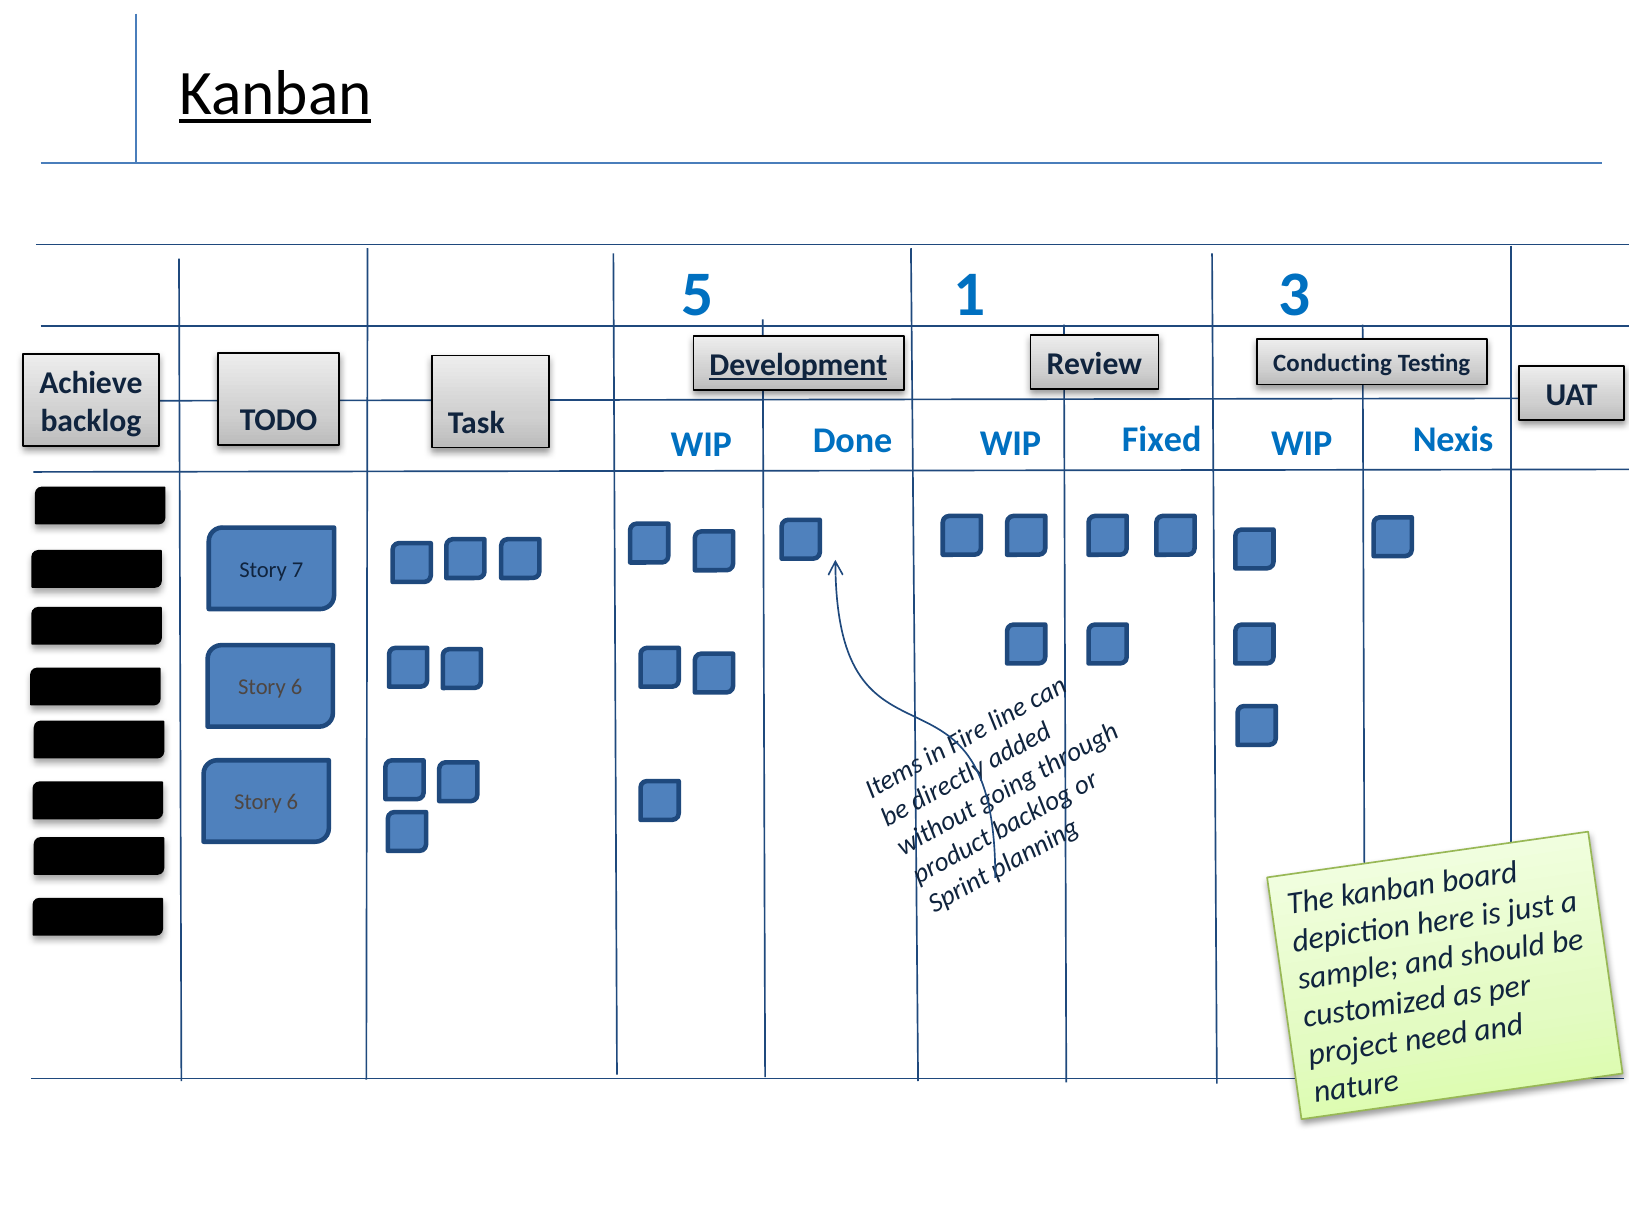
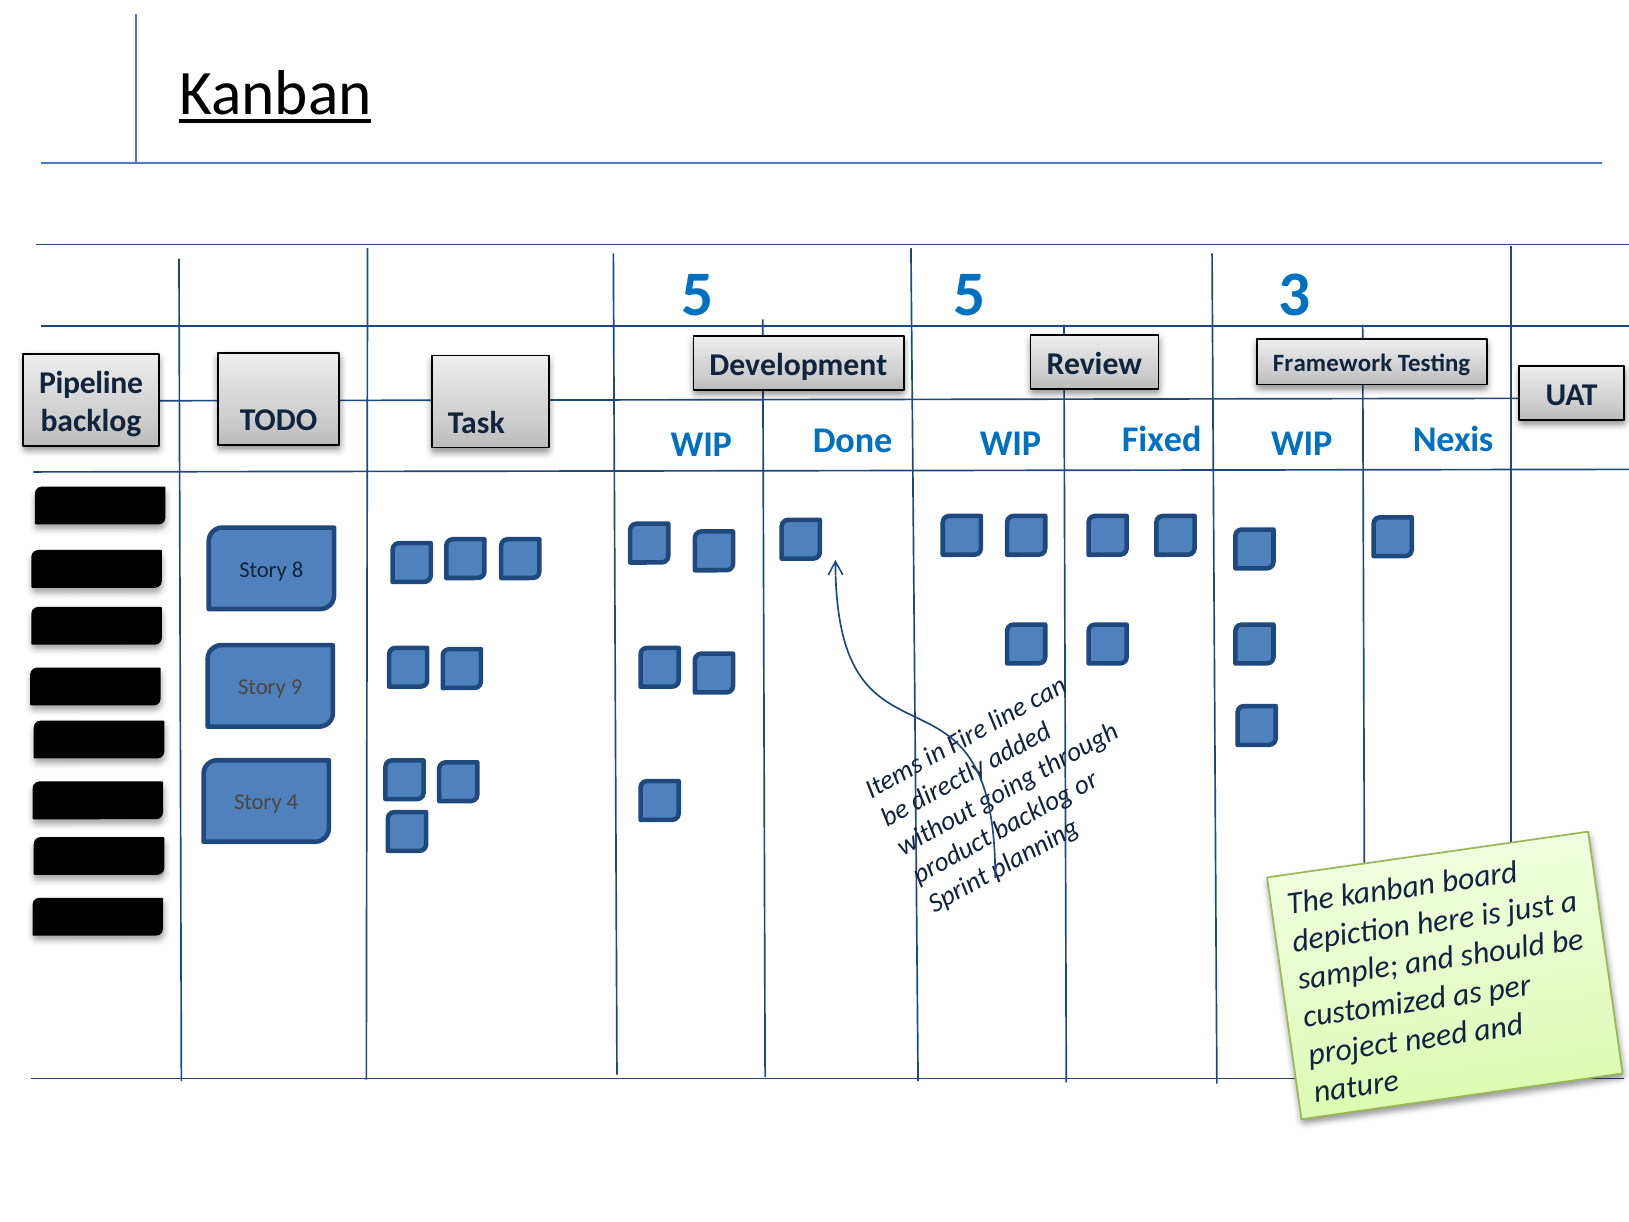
5 1: 1 -> 5 (970, 295)
Development underline: present -> none (798, 365)
Conducting: Conducting -> Framework (1333, 363)
Achieve: Achieve -> Pipeline (91, 383)
7: 7 -> 8 (298, 570)
6: 6 -> 9 (296, 687)
6: 6 -> 4 (292, 802)
